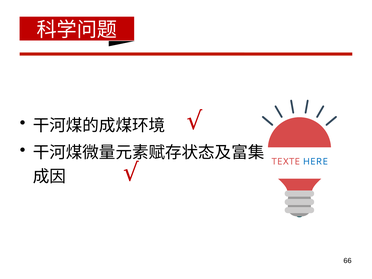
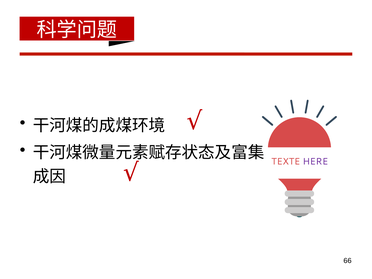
HERE colour: blue -> purple (315, 162)
